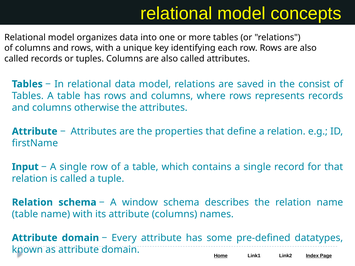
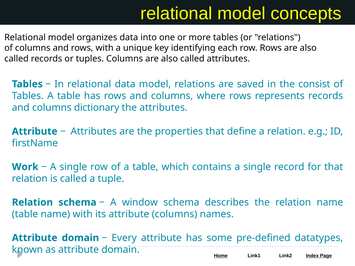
otherwise: otherwise -> dictionary (97, 108)
Input: Input -> Work (25, 167)
